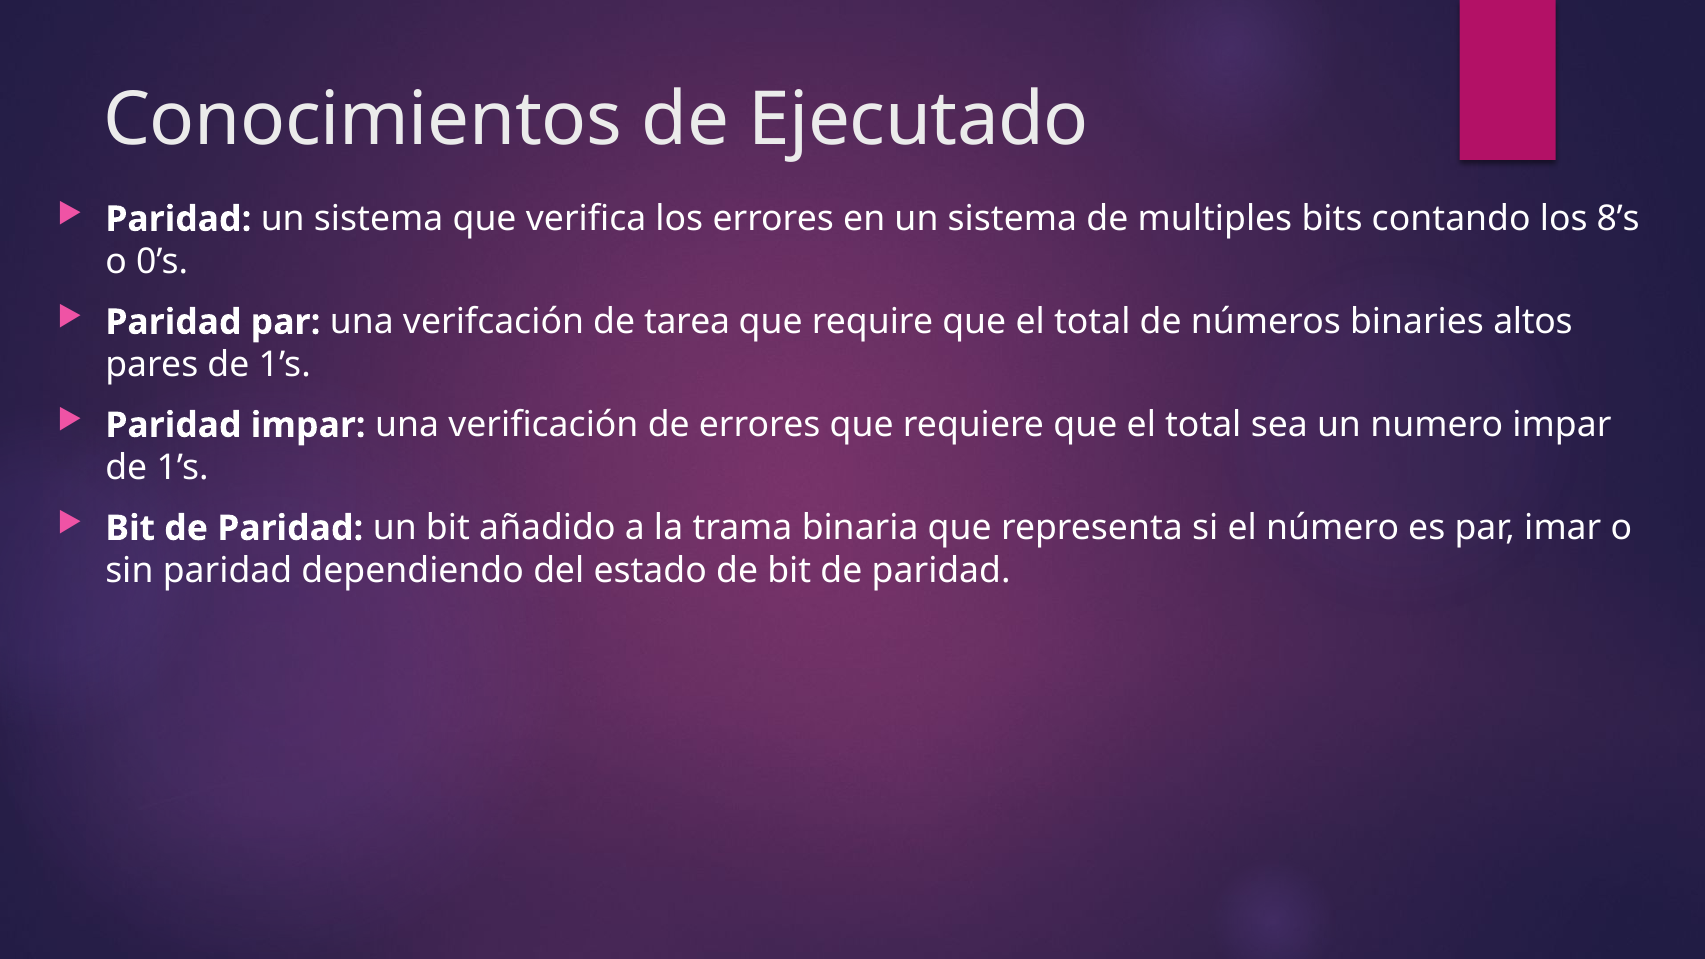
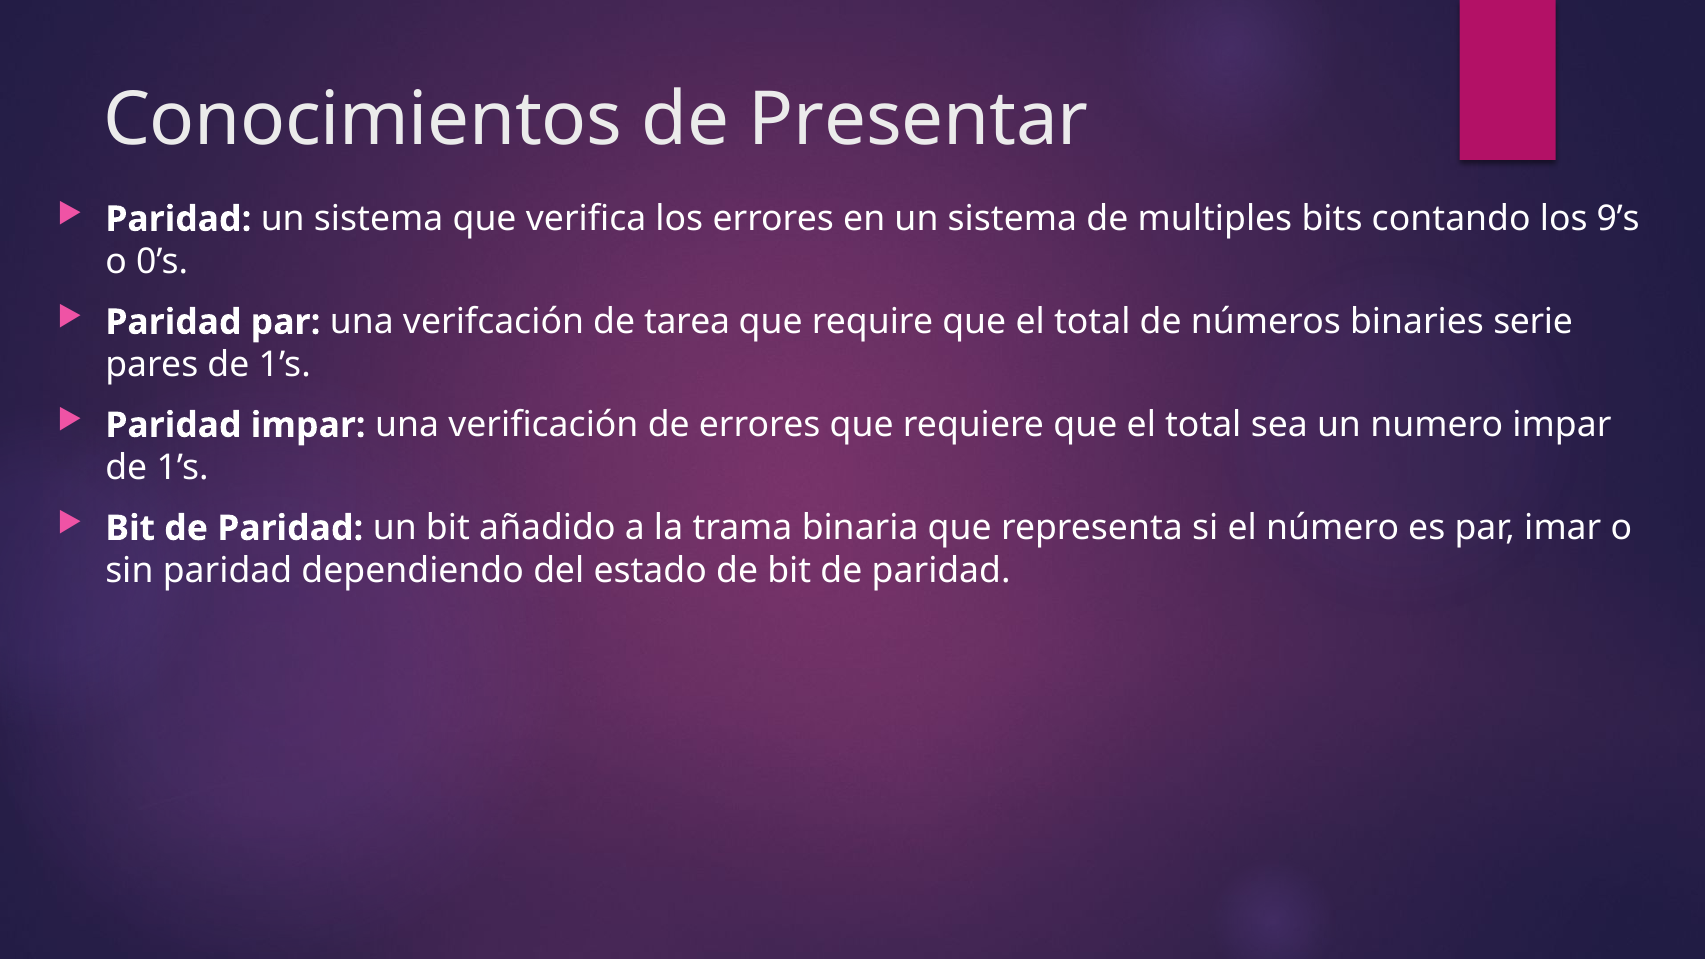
Ejecutado: Ejecutado -> Presentar (919, 120)
8’s: 8’s -> 9’s (1618, 219)
altos: altos -> serie (1533, 322)
